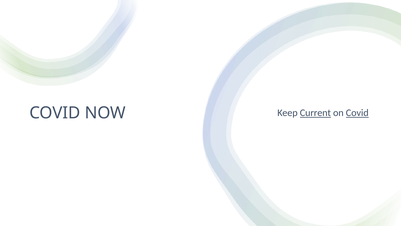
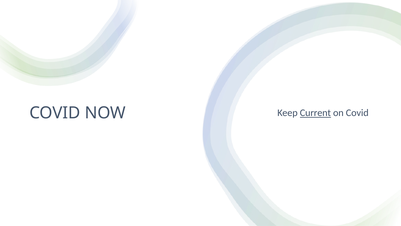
Covid underline: present -> none (357, 113)
